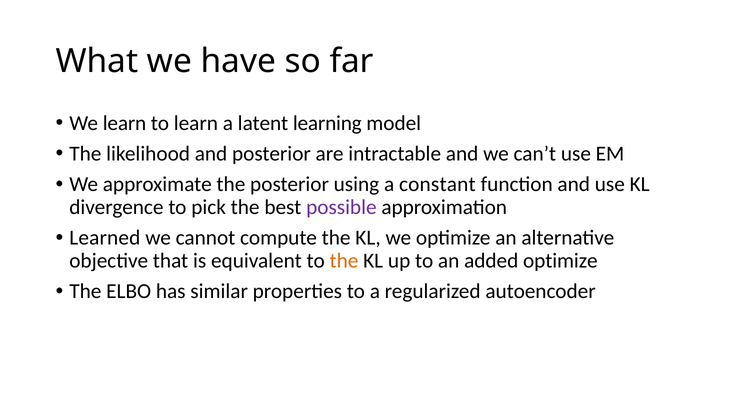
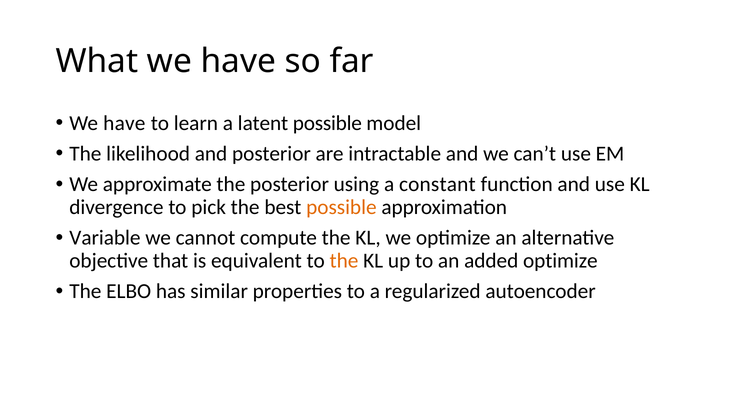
learn: learn -> have (124, 123)
latent learning: learning -> possible (327, 123)
possible colour: purple -> orange (341, 208)
Learned: Learned -> Variable (105, 238)
